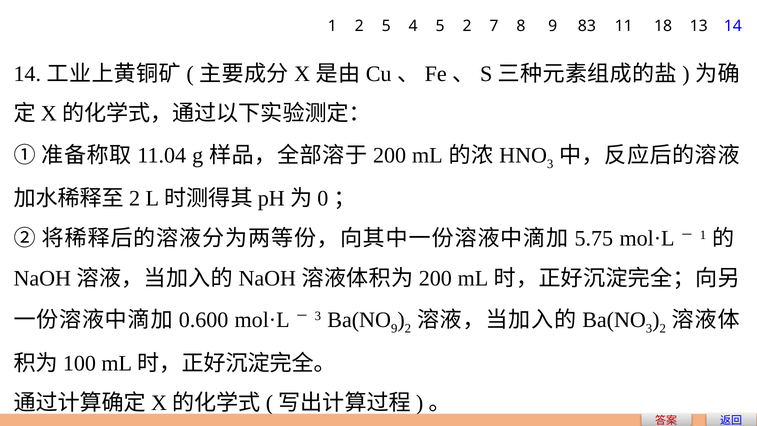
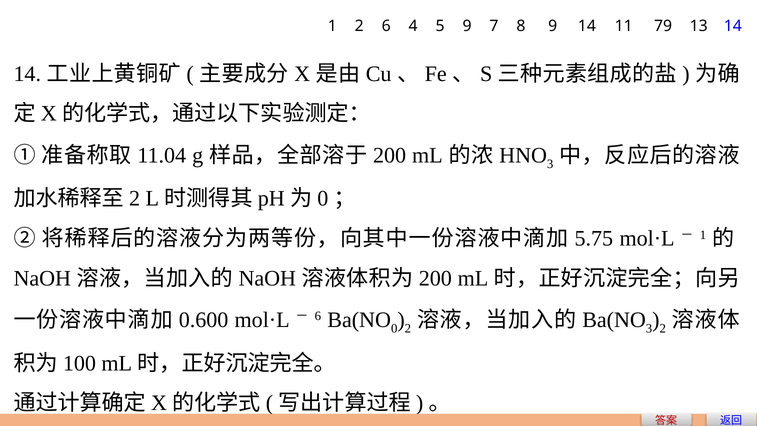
2 5: 5 -> 6 (386, 26)
5 2: 2 -> 9 (467, 26)
9 83: 83 -> 14 (587, 26)
18: 18 -> 79 (663, 26)
3: 3 -> 6 (318, 316)
9: 9 -> 0 (394, 328)
